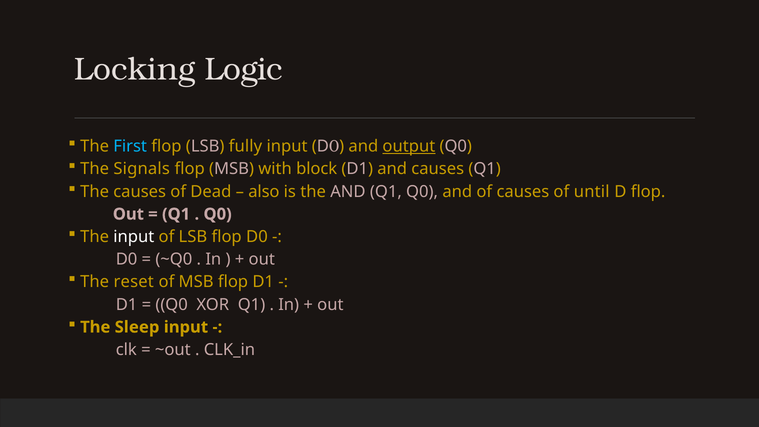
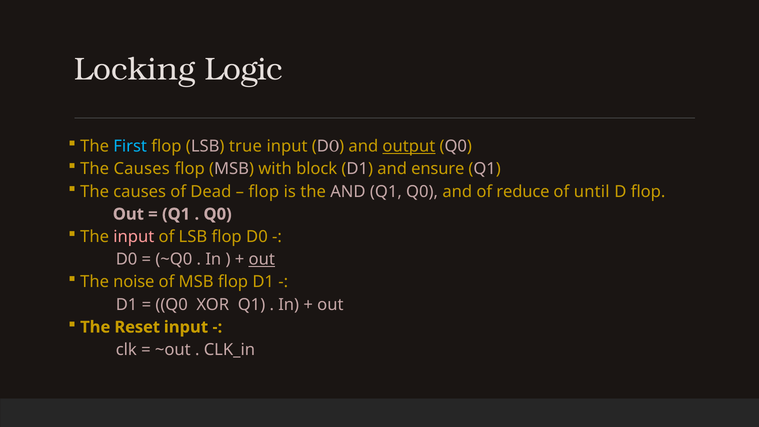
fully: fully -> true (245, 146)
Signals: Signals -> Causes (142, 169)
and causes: causes -> ensure (438, 169)
also: also -> flop (264, 192)
of causes: causes -> reduce (523, 192)
input colour: white -> pink (134, 237)
out underline: none -> present (262, 259)
reset: reset -> noise (134, 282)
Sleep: Sleep -> Reset (137, 327)
